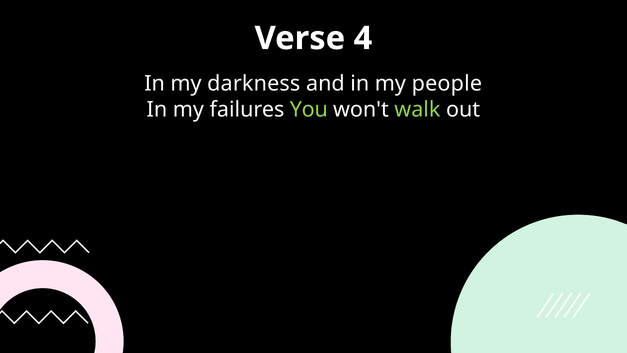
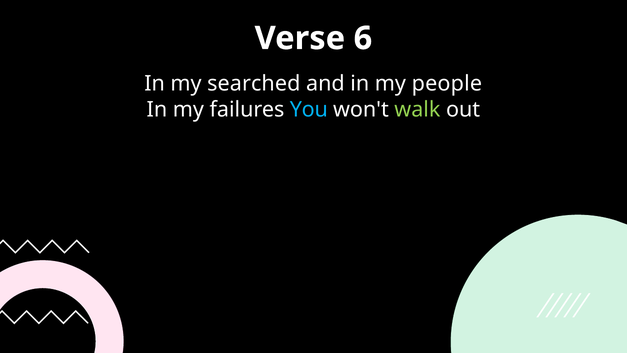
4: 4 -> 6 (363, 38)
darkness: darkness -> searched (254, 84)
You colour: light green -> light blue (309, 110)
